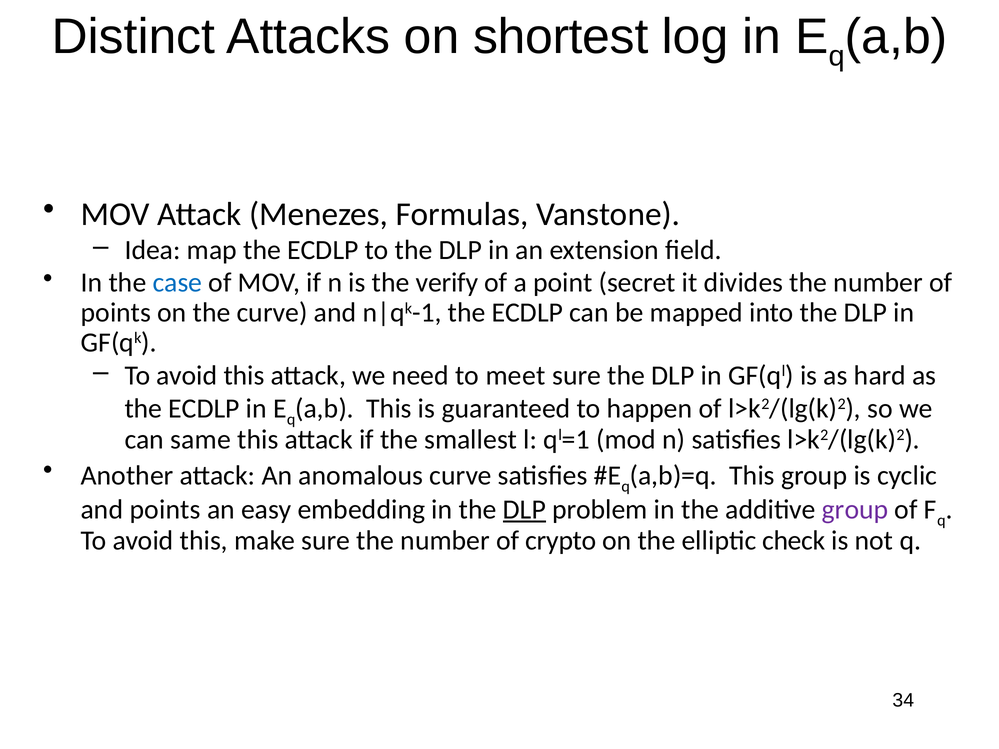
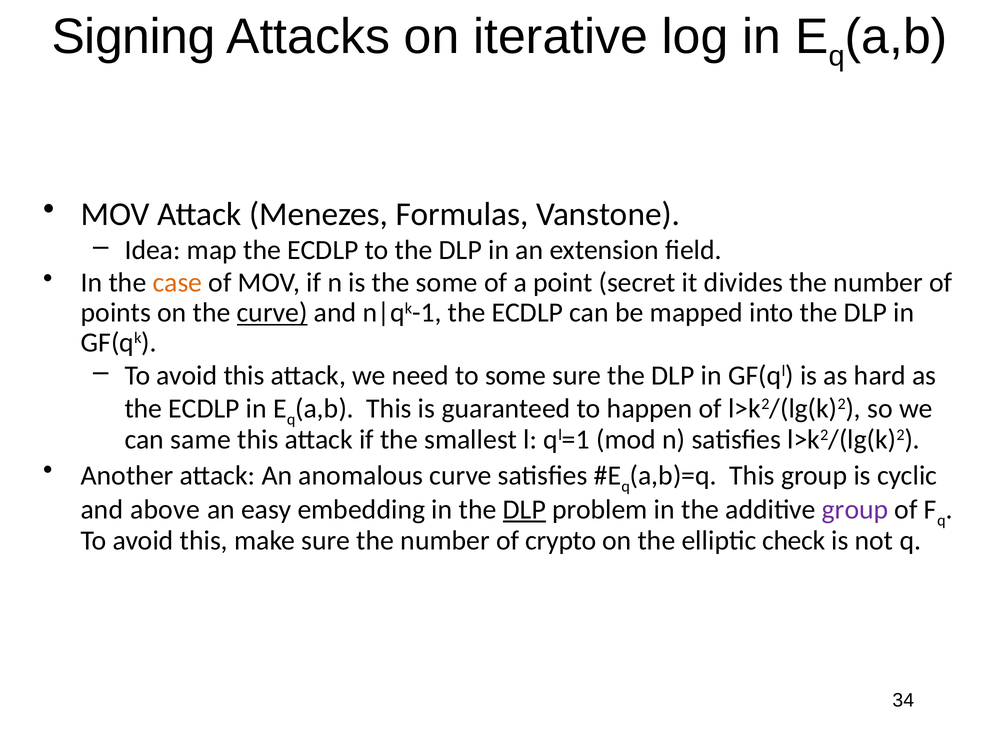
Distinct: Distinct -> Signing (134, 37)
shortest: shortest -> iterative (561, 37)
case colour: blue -> orange (177, 283)
the verify: verify -> some (447, 283)
curve underline: none -> present (272, 313)
to meet: meet -> some (516, 376)
and points: points -> above (165, 510)
